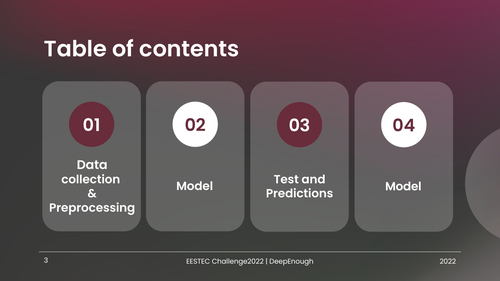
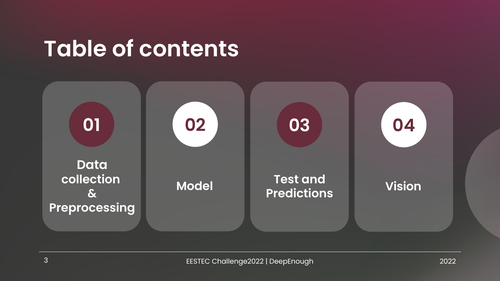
Model: Model -> Vision (403, 187)
